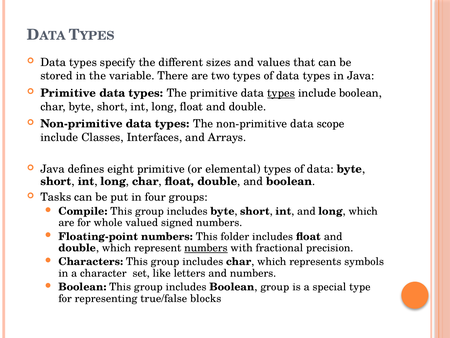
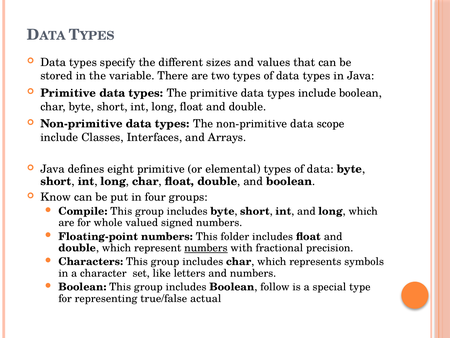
types underline: present -> none (281, 93)
Tasks: Tasks -> Know (56, 197)
Boolean group: group -> follow (275, 287)
blocks: blocks -> actual (206, 298)
